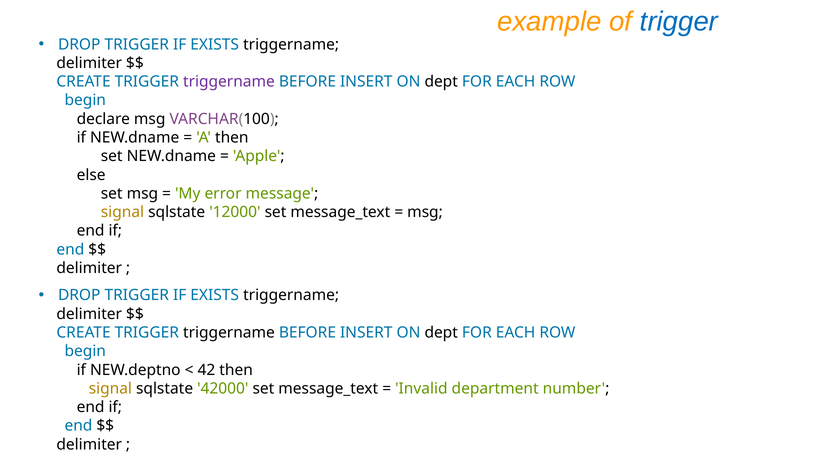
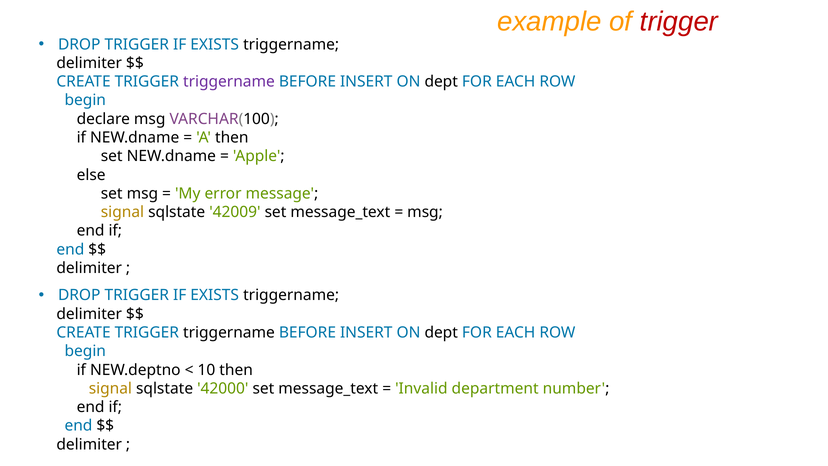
trigger colour: blue -> red (679, 22)
12000: 12000 -> 42009 (235, 212)
42: 42 -> 10 (206, 370)
